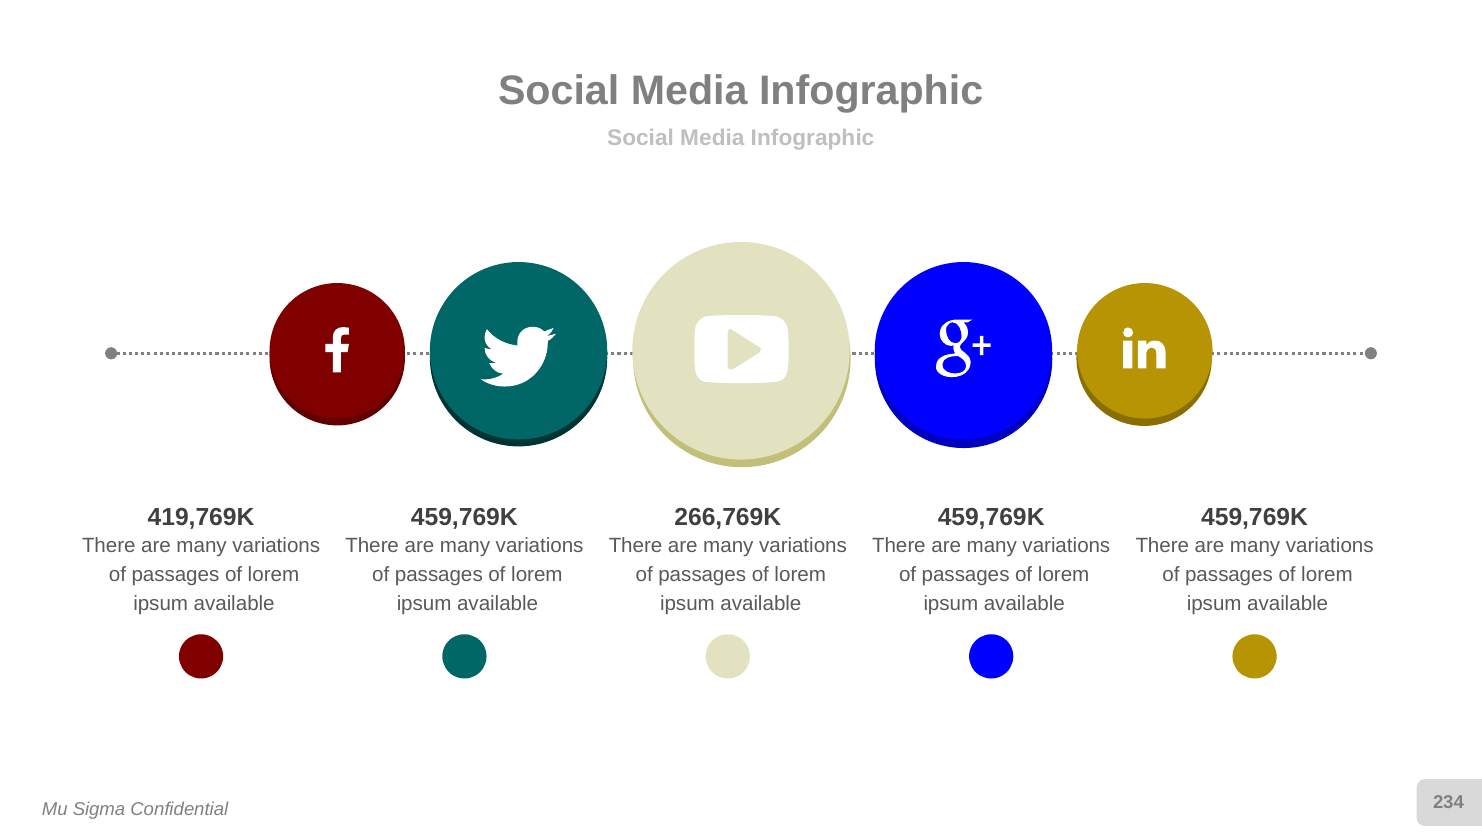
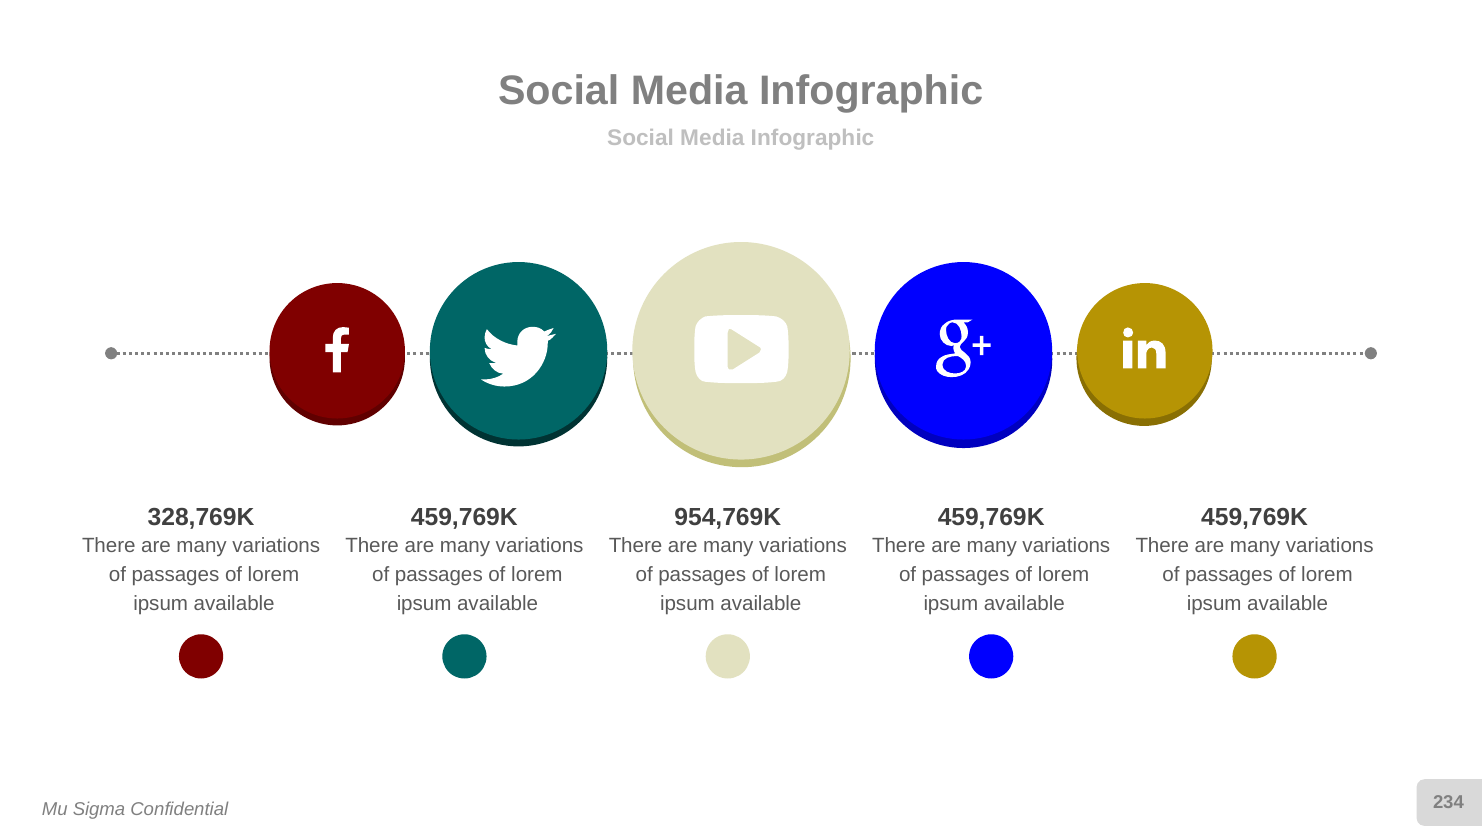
419,769K: 419,769K -> 328,769K (201, 517)
266,769K: 266,769K -> 954,769K (728, 517)
